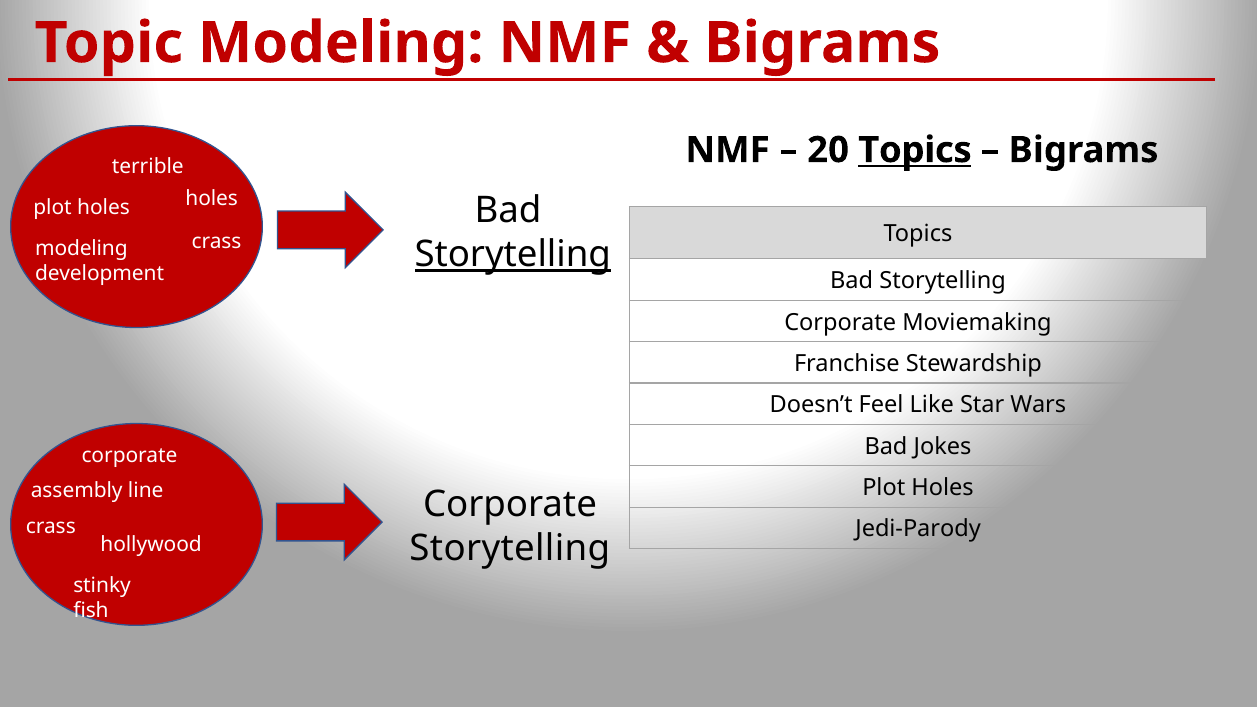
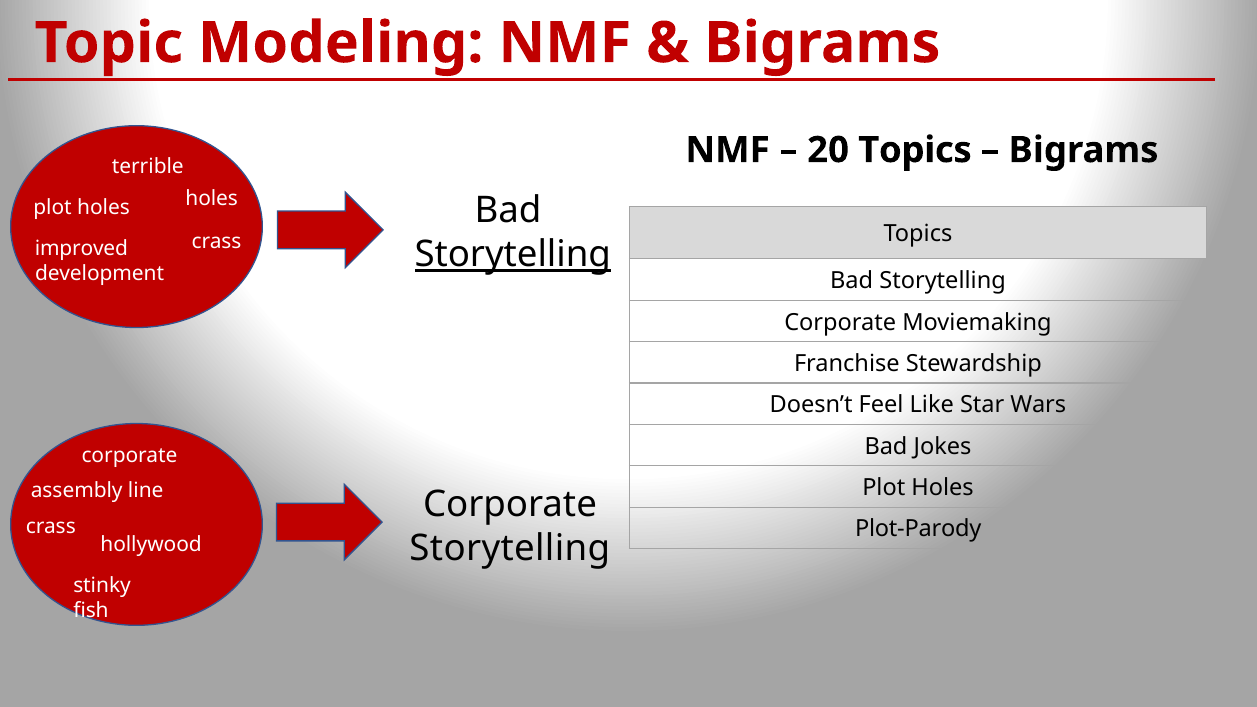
Topics underline: present -> none (915, 150)
modeling: modeling -> improved (81, 249)
Jedi-Parody: Jedi-Parody -> Plot-Parody (918, 529)
